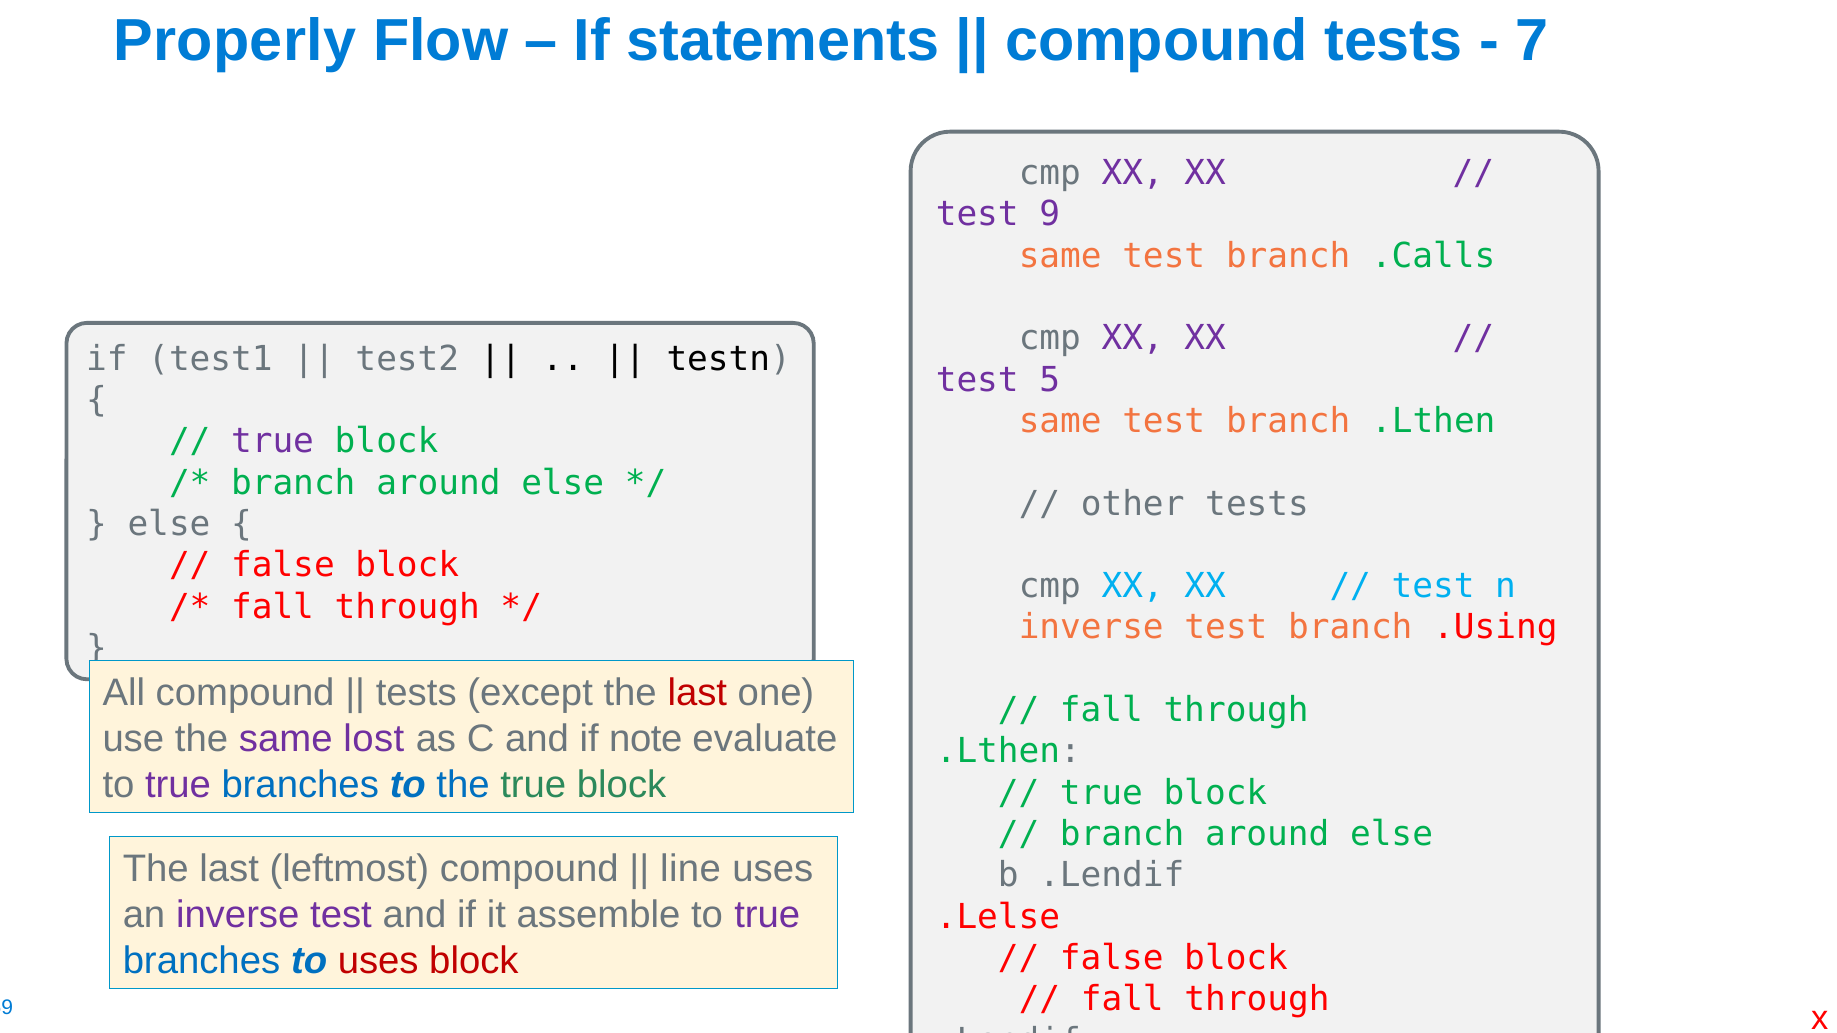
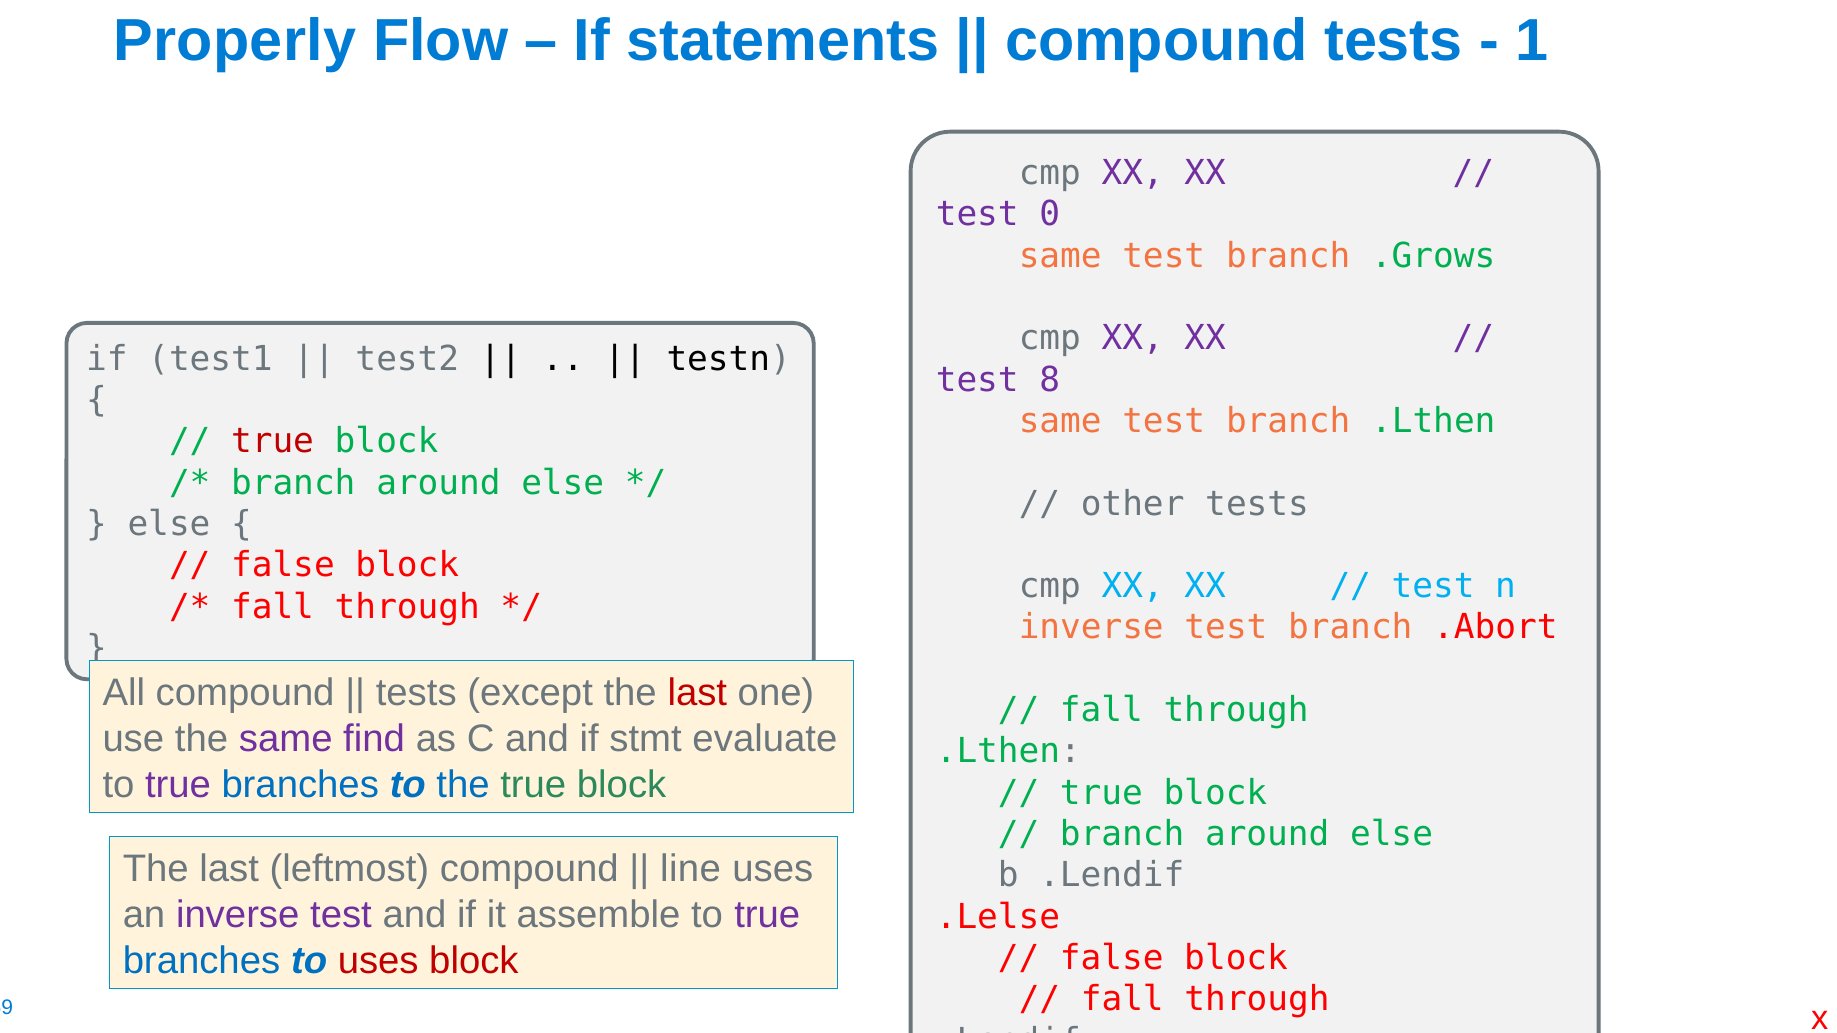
7: 7 -> 1 (1532, 41)
9: 9 -> 0 (1050, 214)
.Calls: .Calls -> .Grows (1433, 256)
5: 5 -> 8 (1050, 380)
true colour: purple -> red (273, 442)
.Using: .Using -> .Abort (1495, 628)
lost: lost -> find (374, 739)
note: note -> stmt (646, 739)
